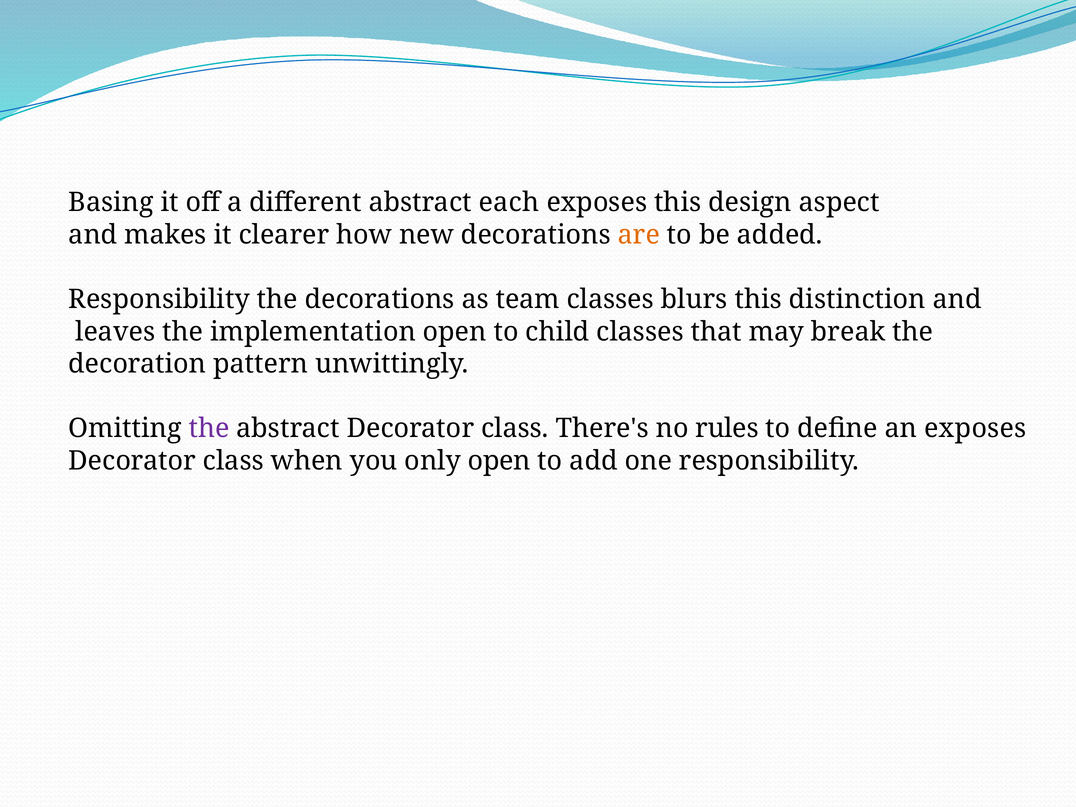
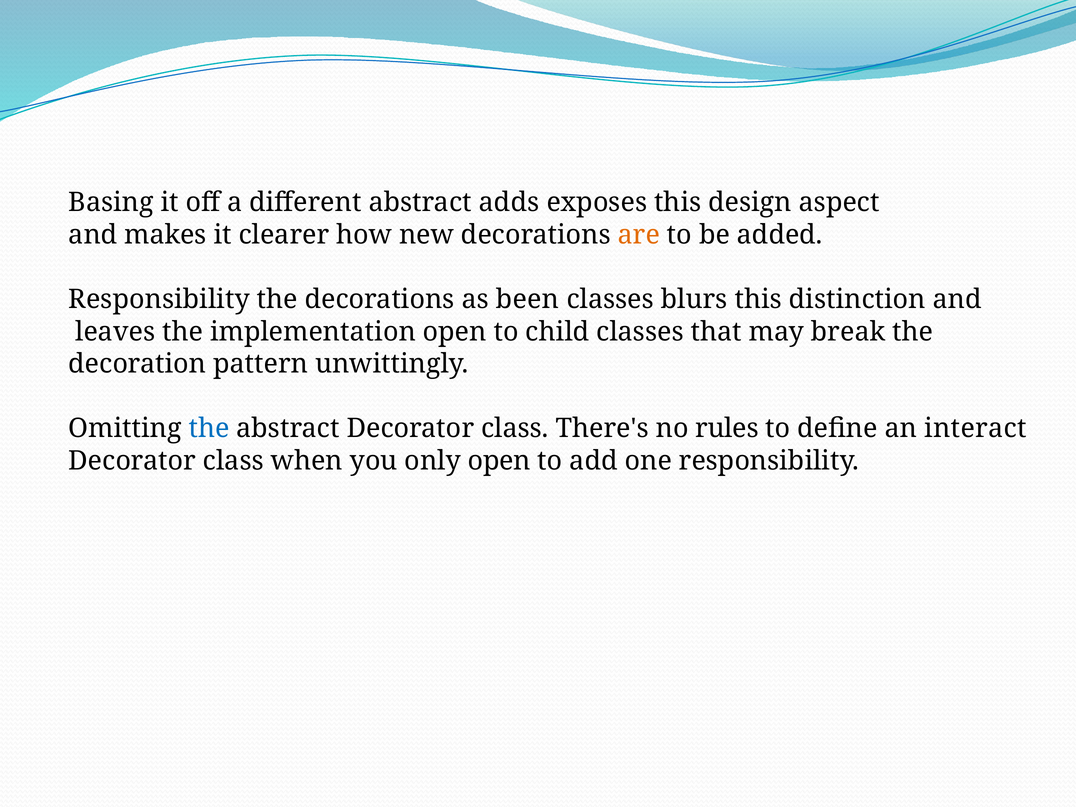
each: each -> adds (509, 203)
team: team -> been (528, 299)
the colour: purple -> blue (209, 429)
an exposes: exposes -> interact (975, 429)
